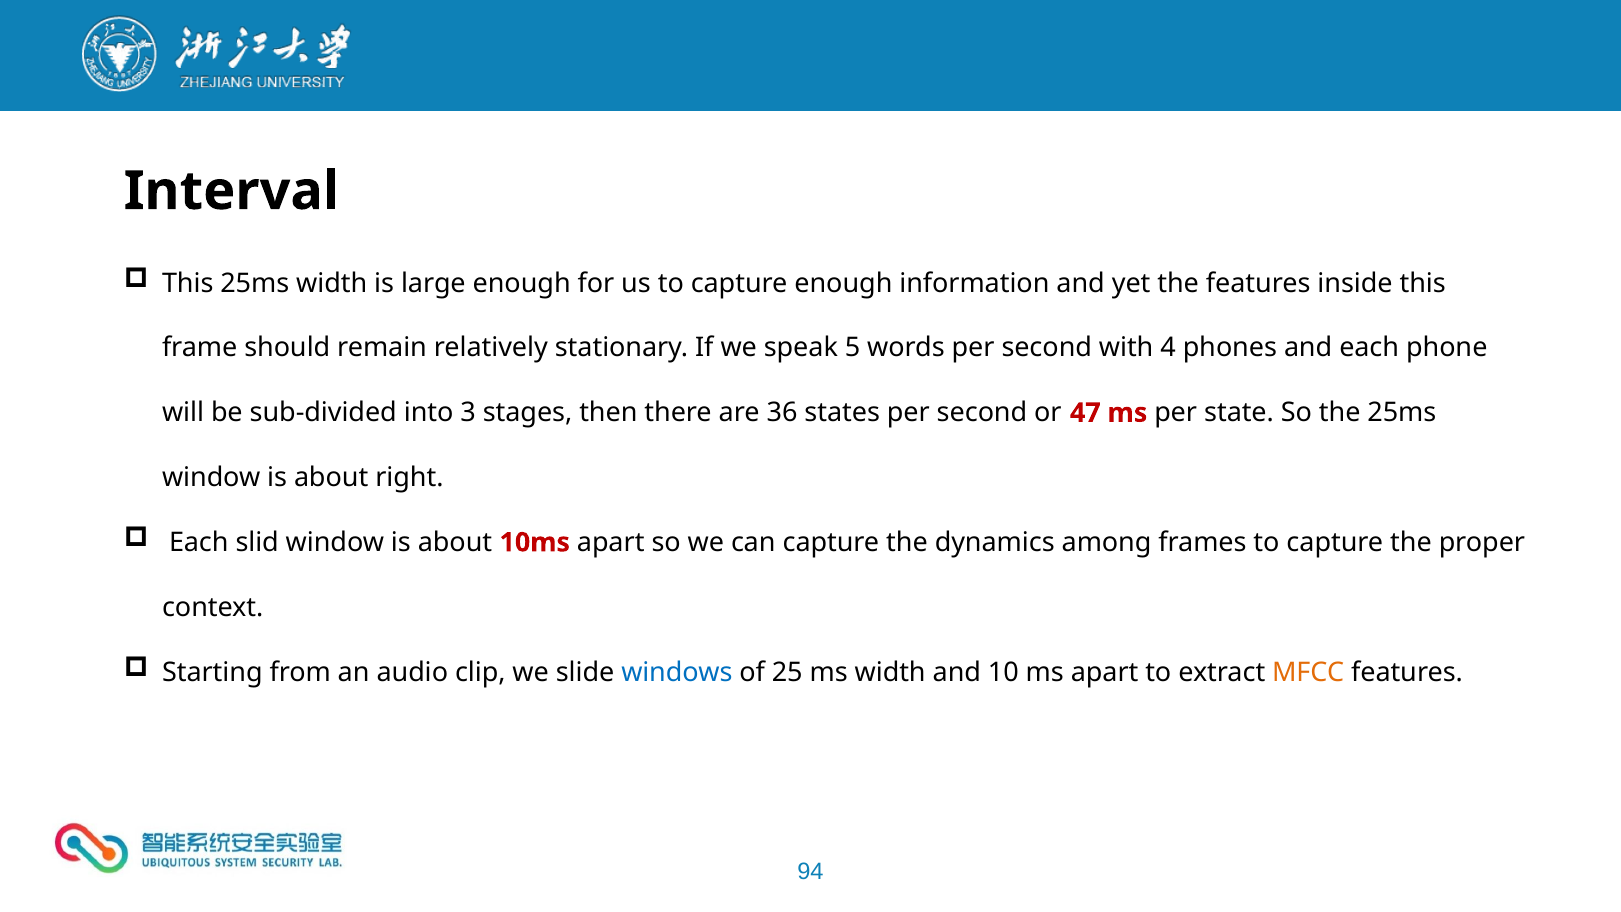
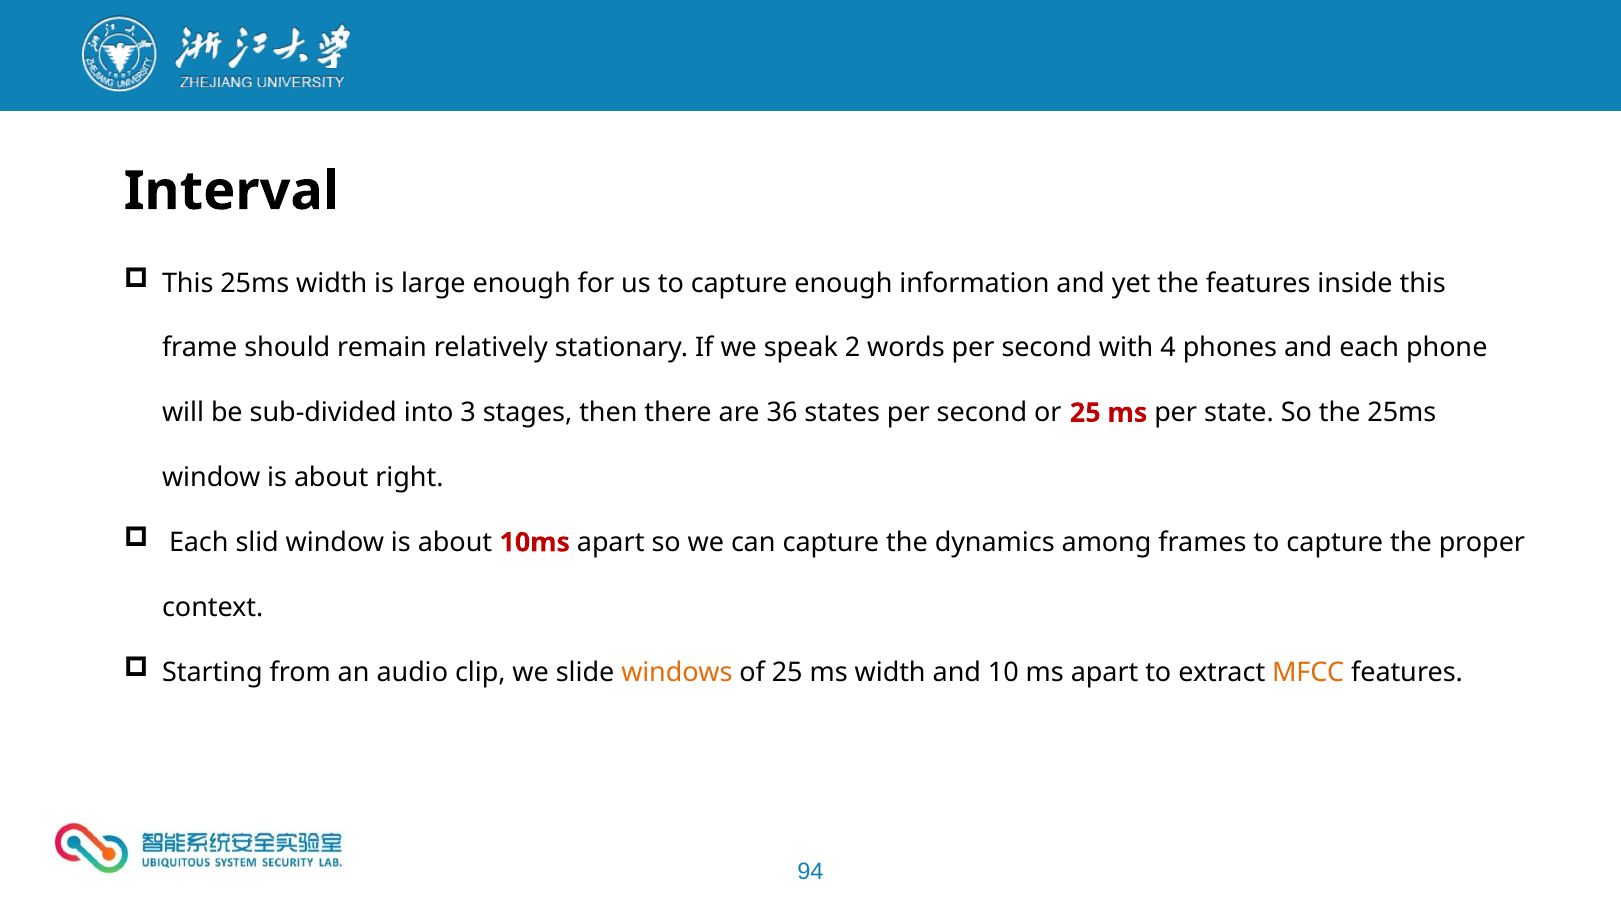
5: 5 -> 2 (852, 348)
or 47: 47 -> 25 (1085, 413)
windows colour: blue -> orange (677, 672)
